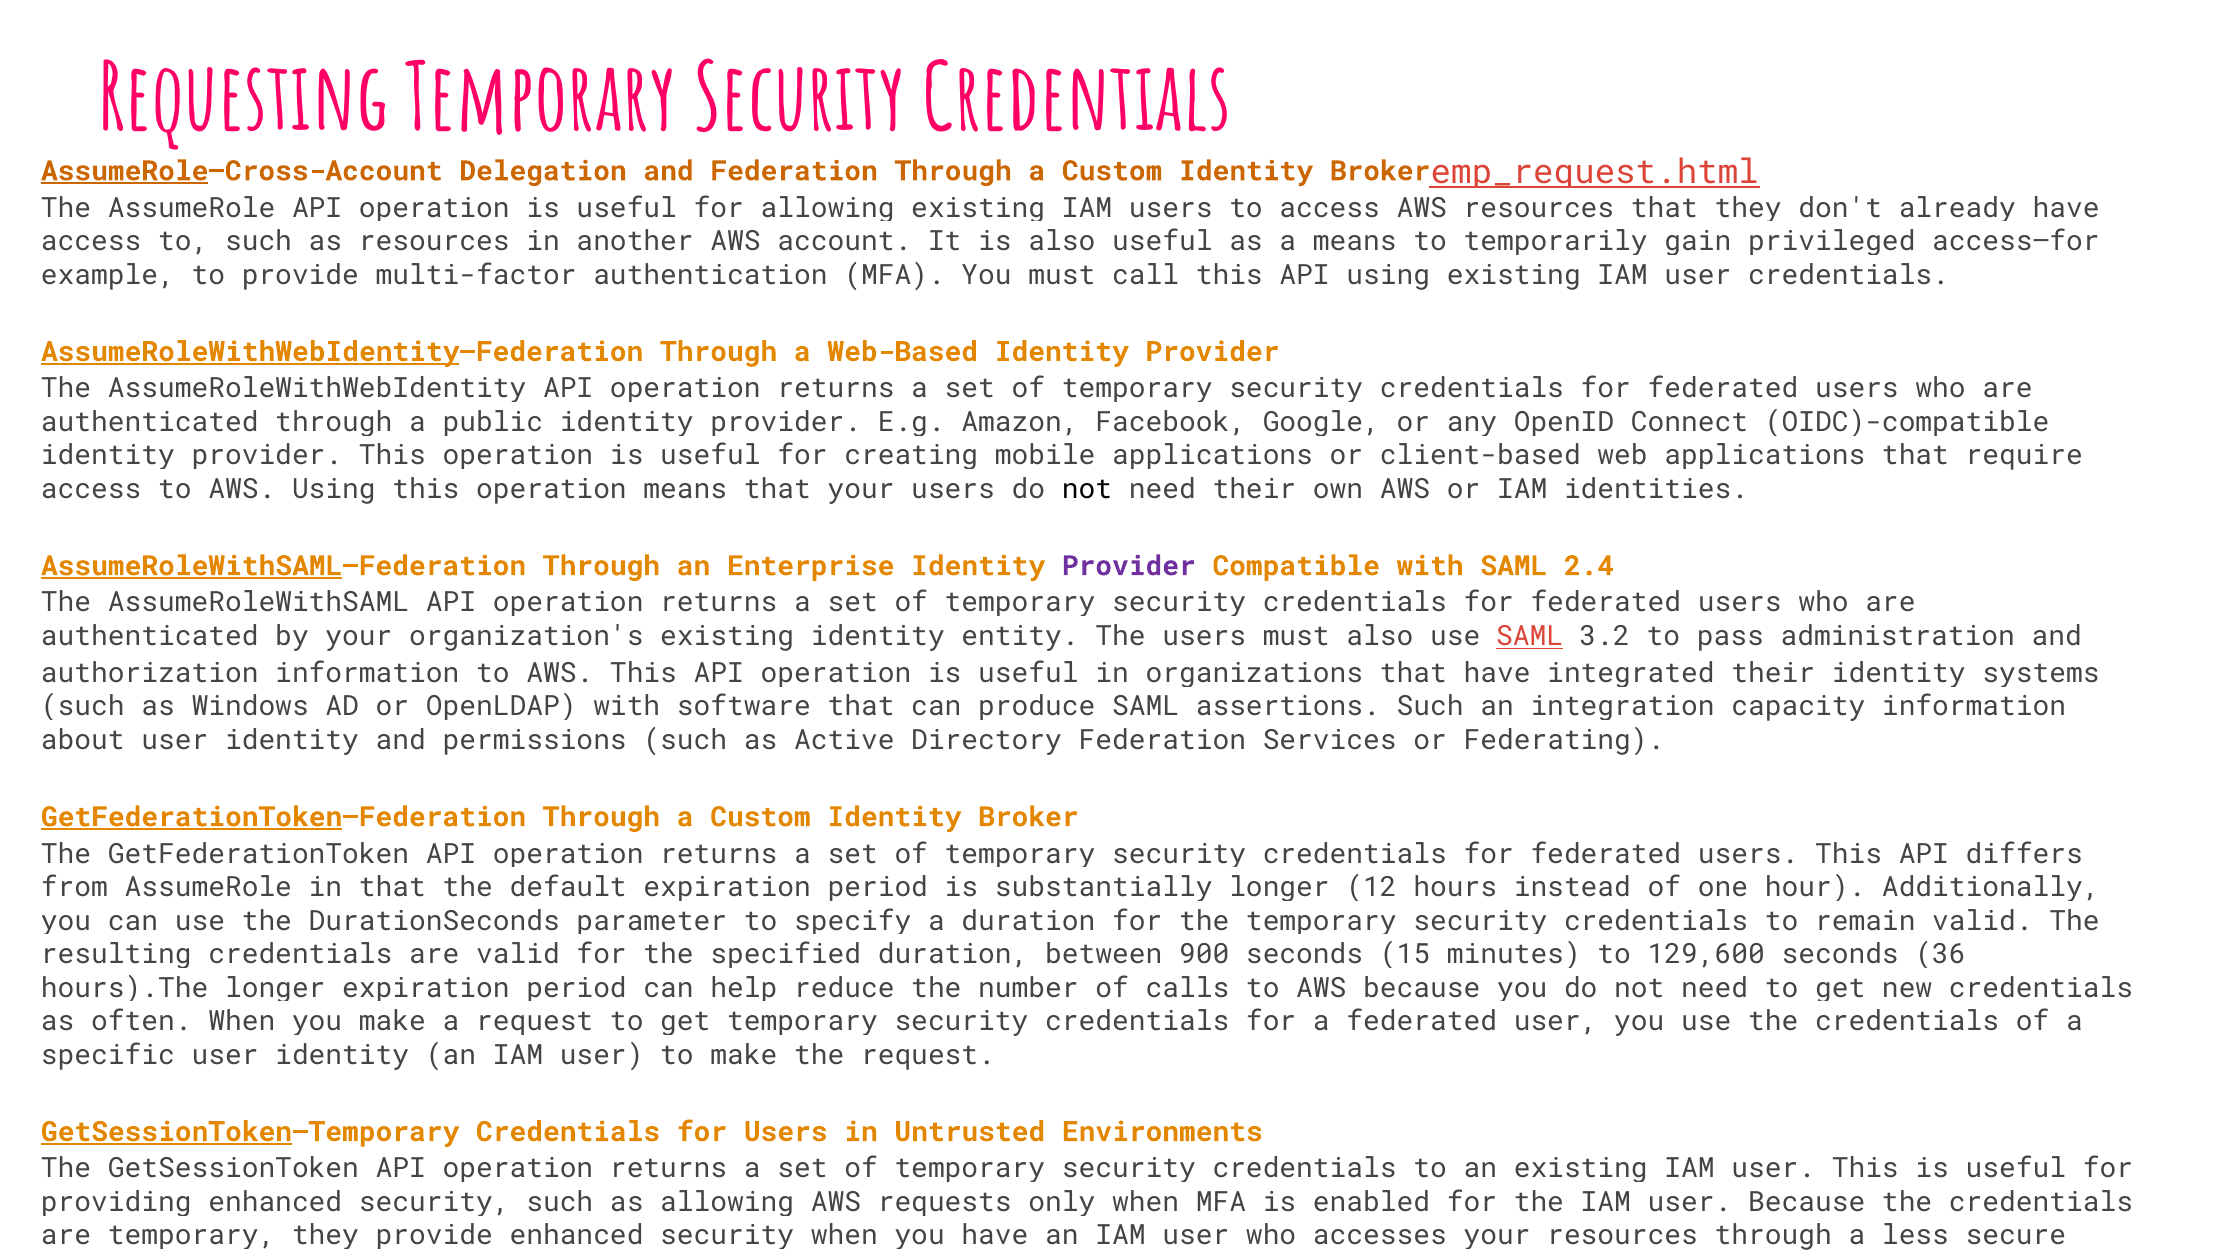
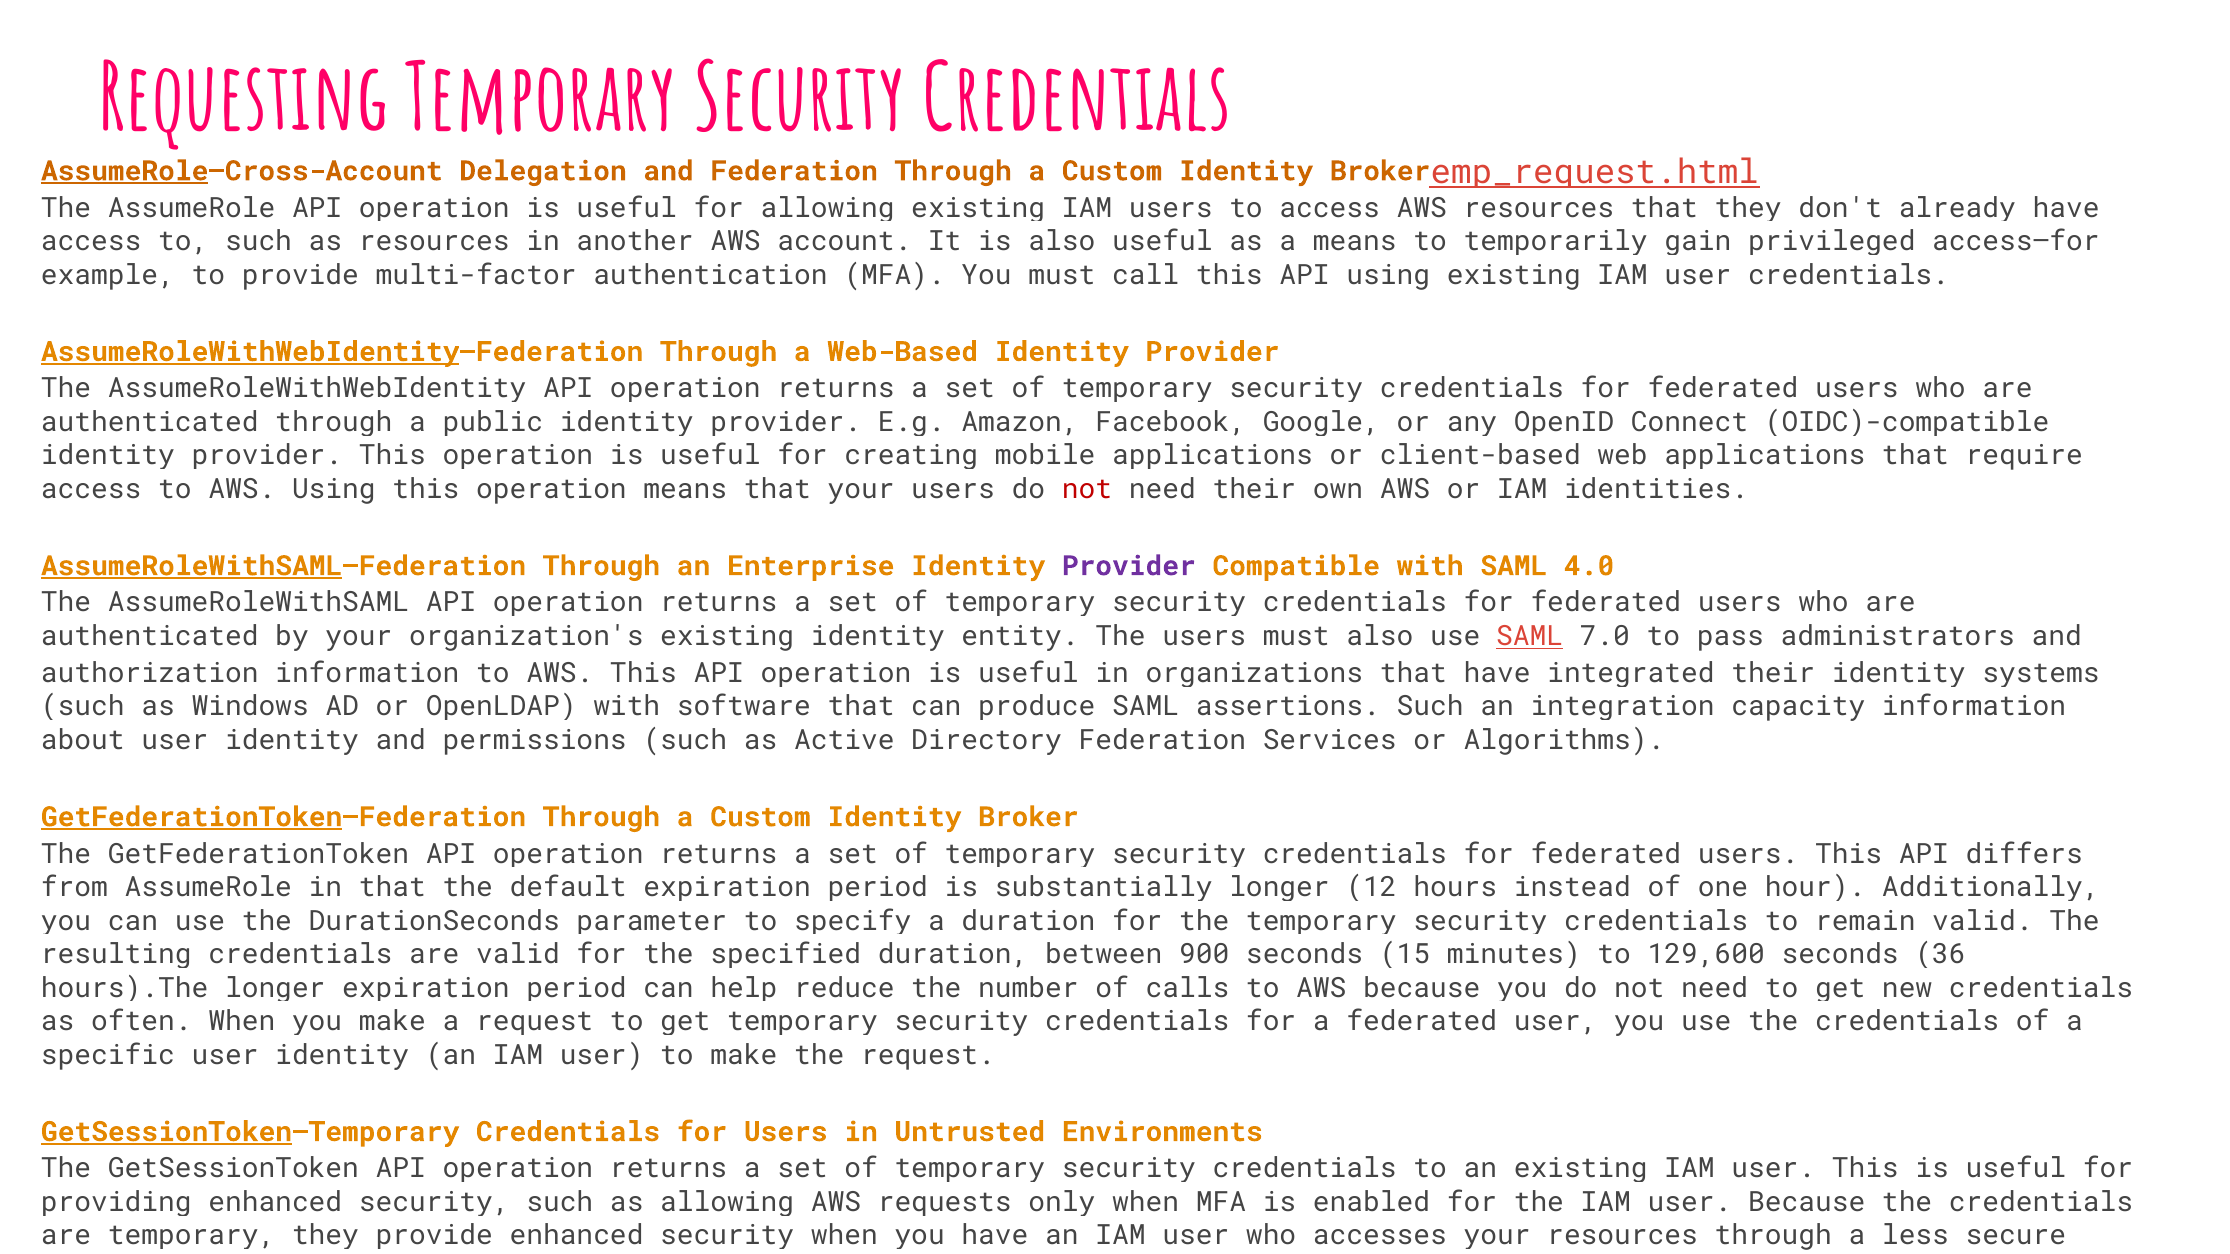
not colour: black -> red (1087, 489)
2.4: 2.4 -> 4.0 (1589, 566)
3.2: 3.2 -> 7.0 (1605, 637)
administration: administration -> administrators (1898, 637)
Federating: Federating -> Algorithms (1564, 740)
